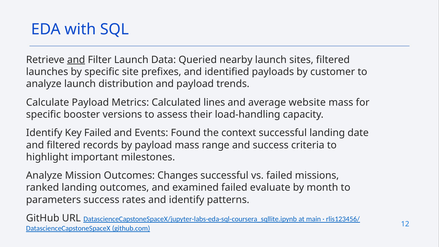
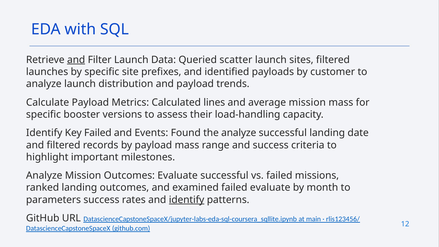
nearby: nearby -> scatter (236, 60)
average website: website -> mission (307, 102)
the context: context -> analyze (239, 133)
Outcomes Changes: Changes -> Evaluate (178, 176)
identify underline: none -> present (187, 200)
